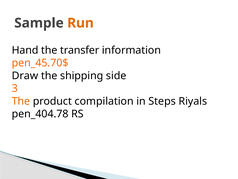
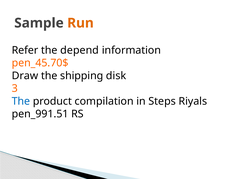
Hand: Hand -> Refer (25, 50)
transfer: transfer -> depend (80, 50)
side: side -> disk (116, 75)
The colour: orange -> blue (21, 101)
pen_404.78: pen_404.78 -> pen_991.51 (40, 114)
